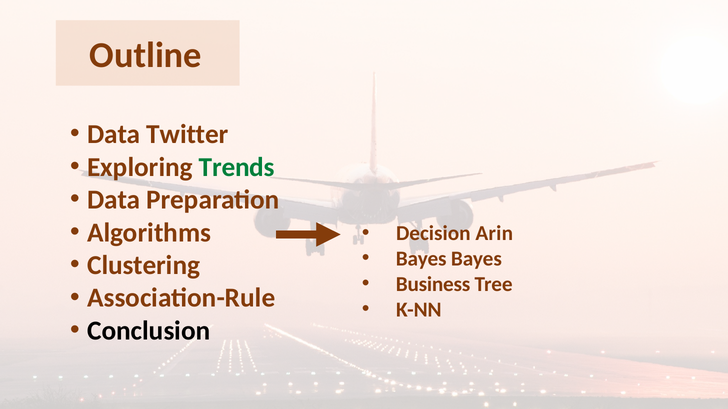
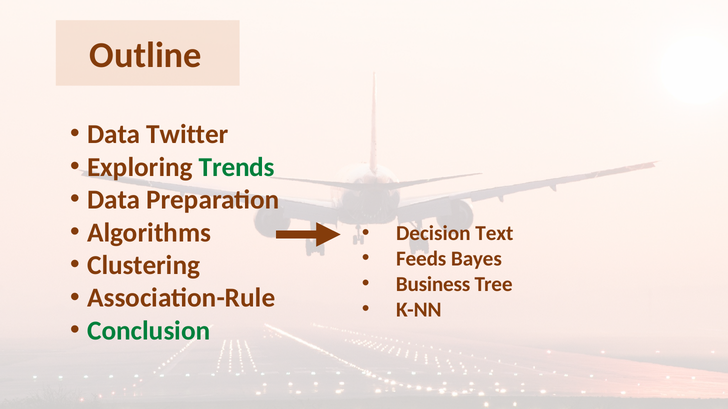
Arin: Arin -> Text (494, 233)
Bayes: Bayes -> Feeds (421, 259)
Conclusion colour: black -> green (149, 331)
